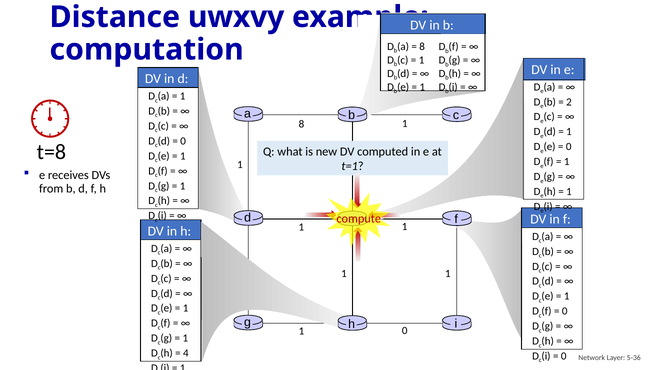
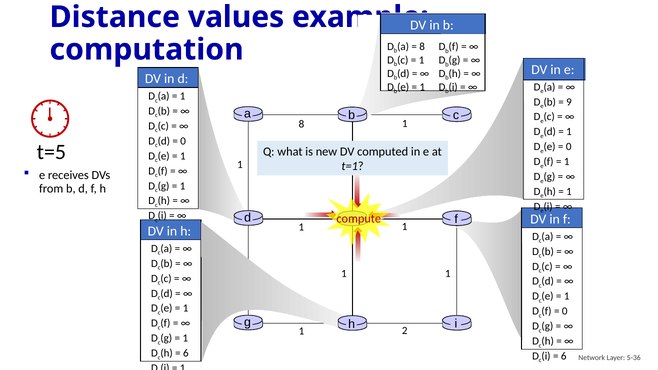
uwxvy: uwxvy -> values (236, 17)
2: 2 -> 9 (569, 102)
t=8: t=8 -> t=5 (51, 152)
0: 0 -> 2 (405, 331)
4: 4 -> 6 (186, 353)
0: 0 -> 6 (564, 356)
